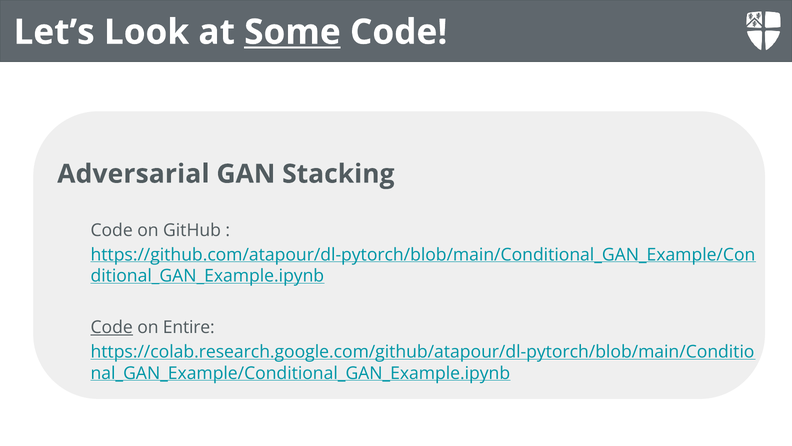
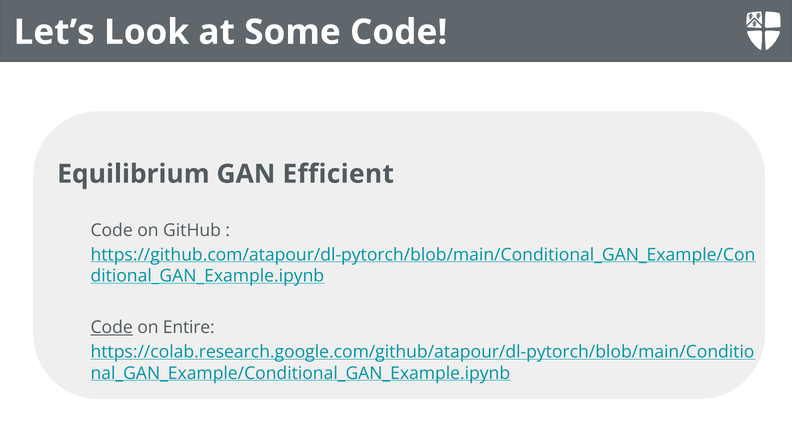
Some underline: present -> none (292, 32)
Adversarial: Adversarial -> Equilibrium (133, 174)
Stacking: Stacking -> Efficient (338, 174)
